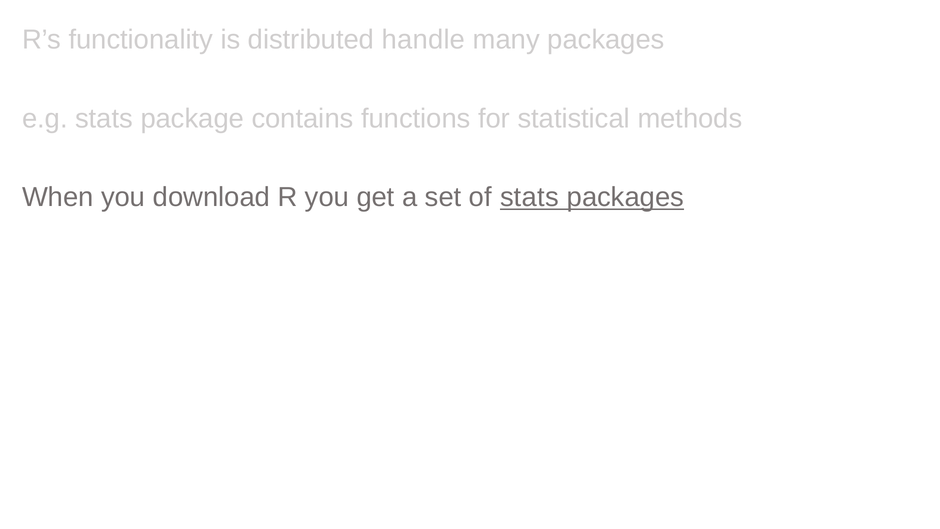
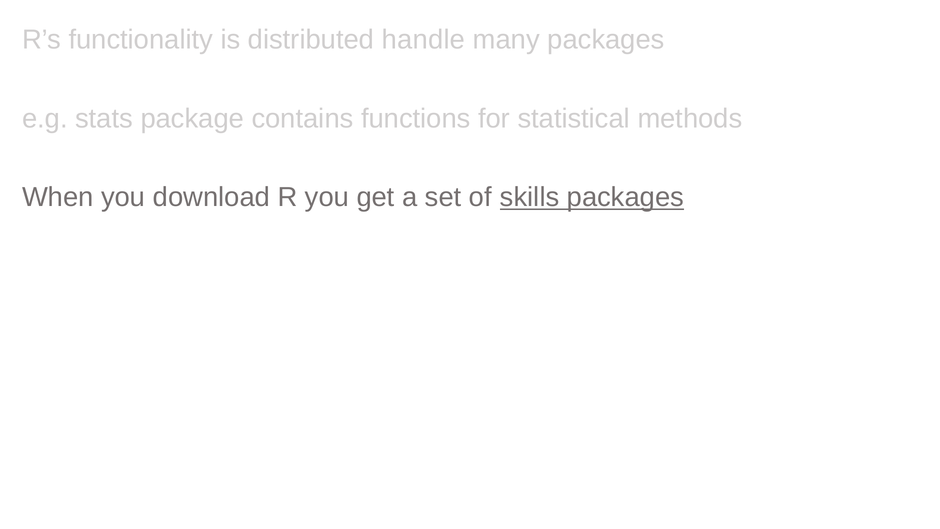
of stats: stats -> skills (530, 197)
